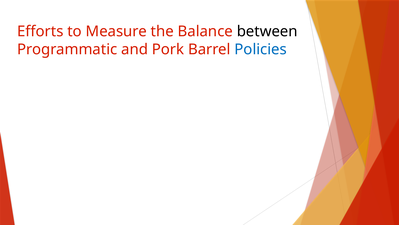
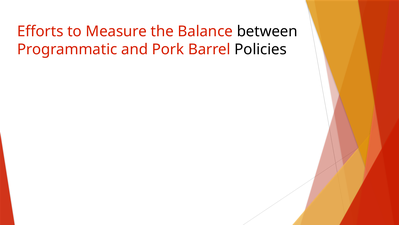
Policies colour: blue -> black (261, 49)
